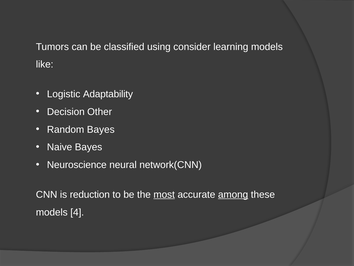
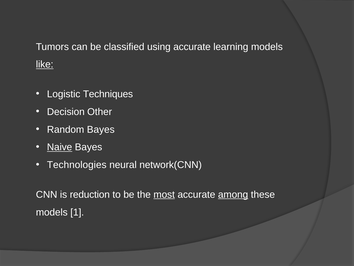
using consider: consider -> accurate (192, 47)
like underline: none -> present (45, 64)
Adaptability: Adaptability -> Techniques (108, 94)
Naive underline: none -> present (60, 147)
Neuroscience: Neuroscience -> Technologies (77, 165)
4: 4 -> 1 (77, 212)
